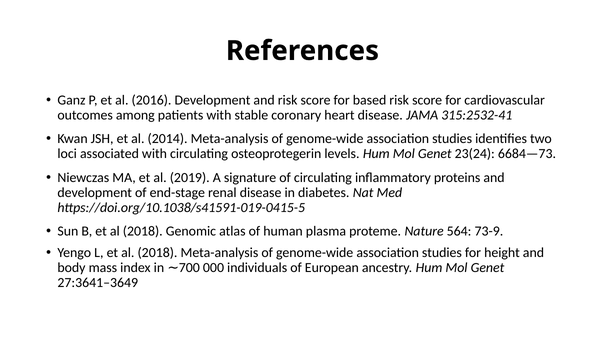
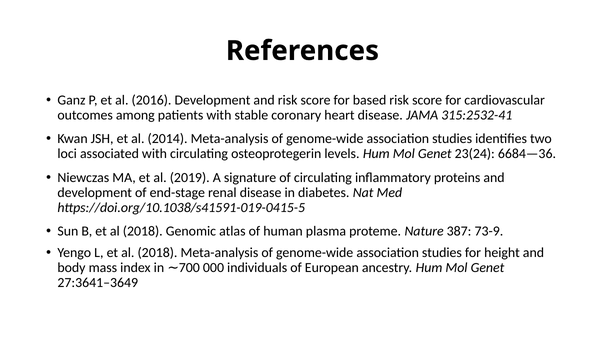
6684—73: 6684—73 -> 6684—36 (527, 154)
564: 564 -> 387 (459, 232)
